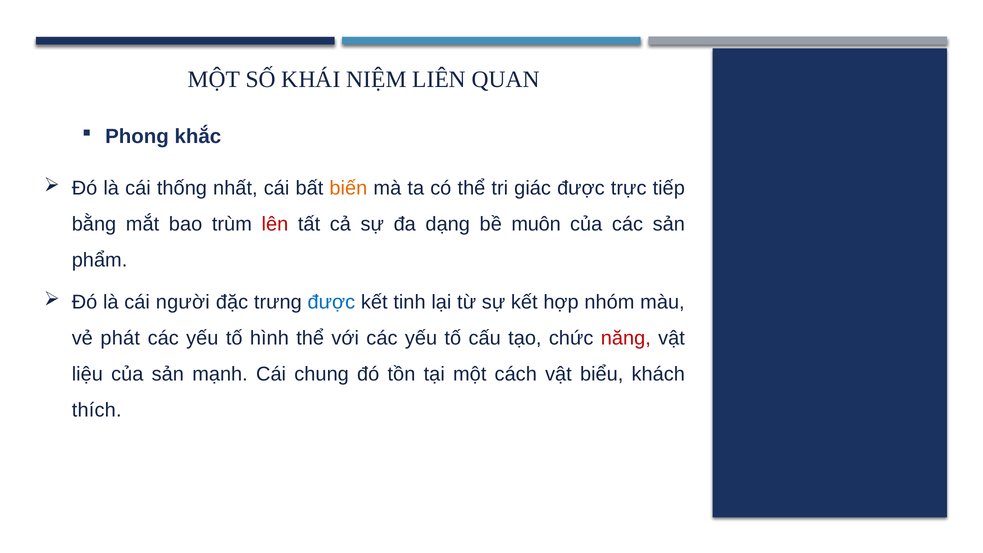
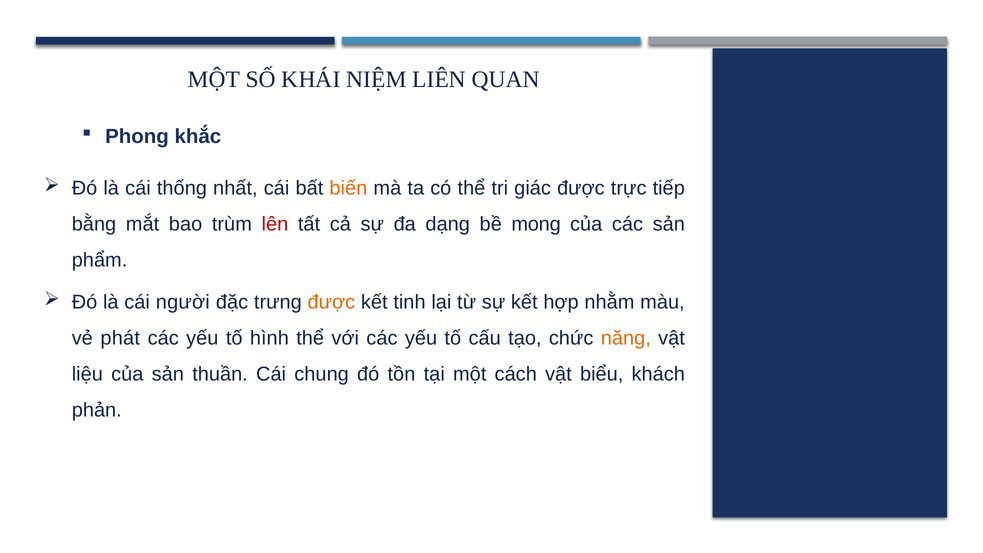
muôn: muôn -> mong (536, 224)
được colour: blue -> orange (331, 302)
nhóm: nhóm -> nhằm (609, 302)
năng colour: red -> orange (626, 338)
mạnh: mạnh -> thuần (220, 374)
thích: thích -> phản (97, 410)
